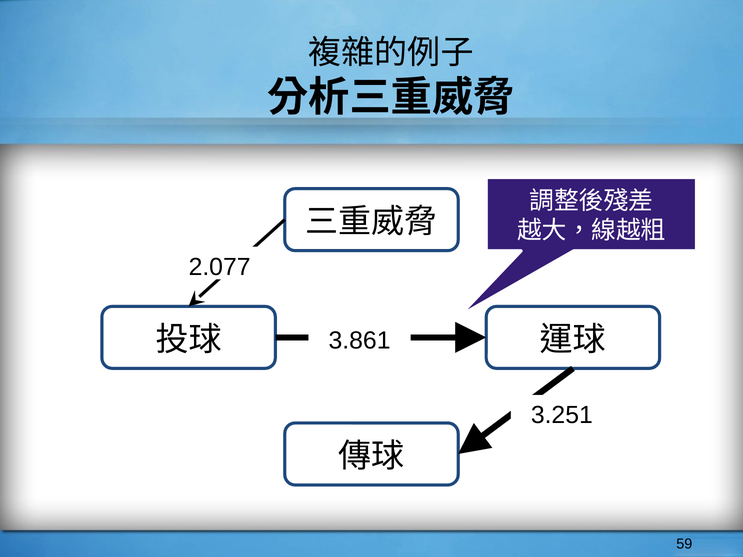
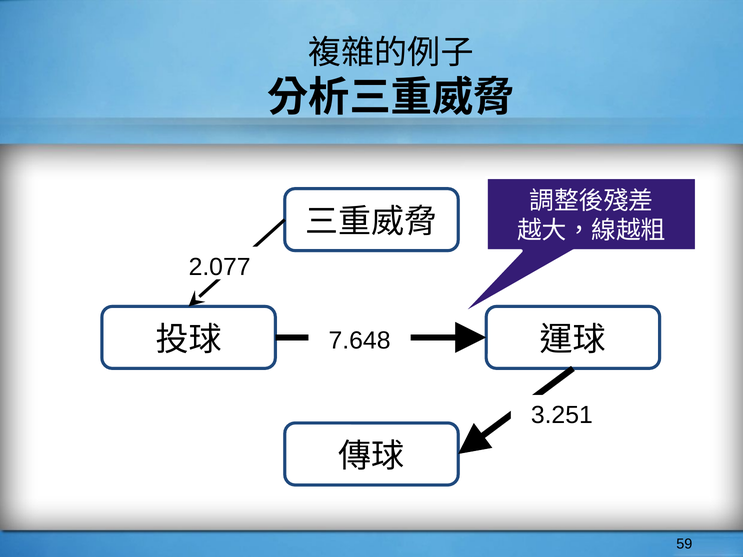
3.861: 3.861 -> 7.648 (360, 341)
